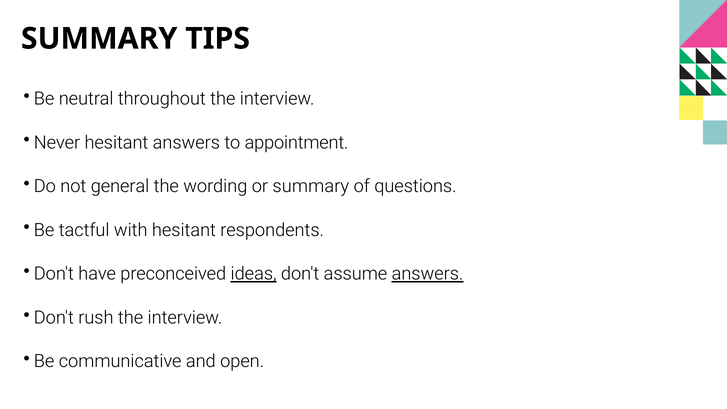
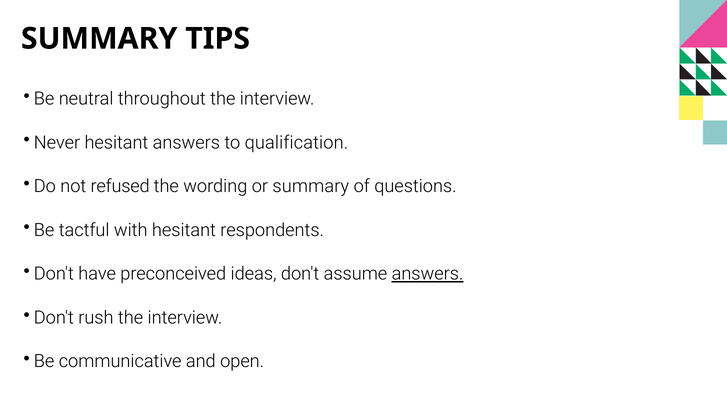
appointment: appointment -> qualification (296, 143)
general: general -> refused (120, 186)
ideas underline: present -> none (254, 274)
